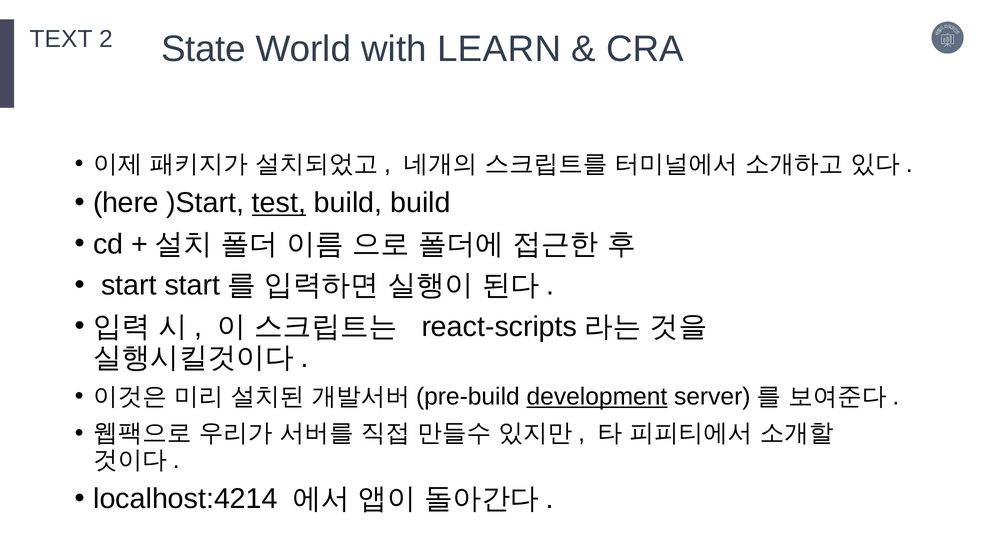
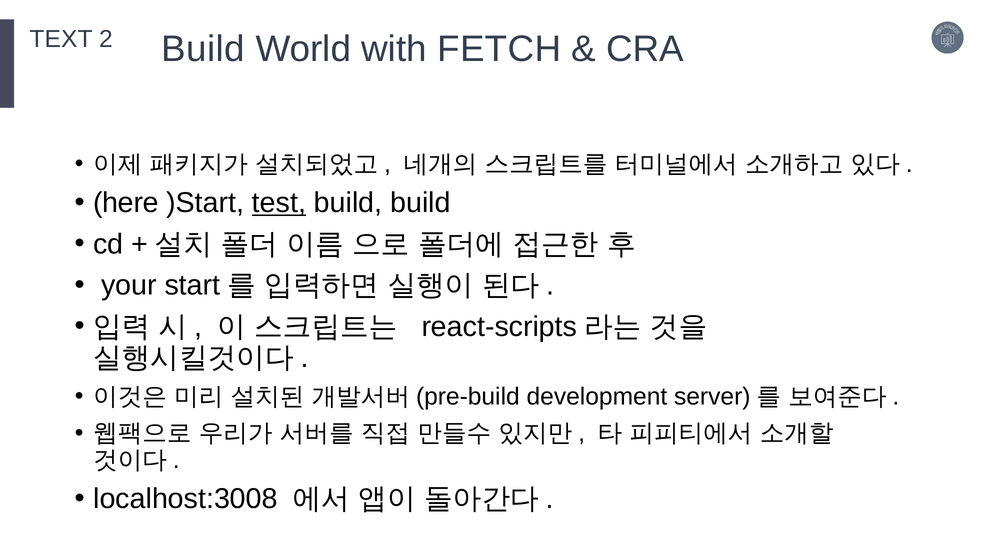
2 State: State -> Build (203, 49)
LEARN: LEARN -> FETCH (499, 49)
start: start -> your (129, 285)
development underline: present -> none (597, 397)
localhost:4214: localhost:4214 -> localhost:3008 (185, 499)
